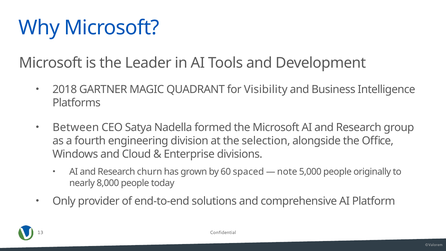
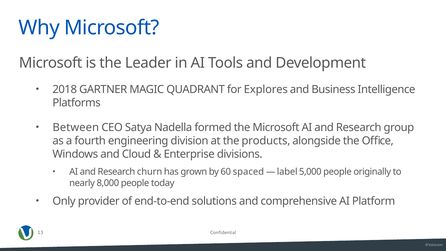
Visibility: Visibility -> Explores (266, 89)
selection: selection -> products (266, 141)
note: note -> label (287, 172)
